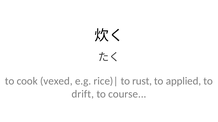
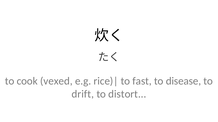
rust: rust -> fast (142, 81)
applied: applied -> disease (183, 81)
course: course -> distort (127, 94)
